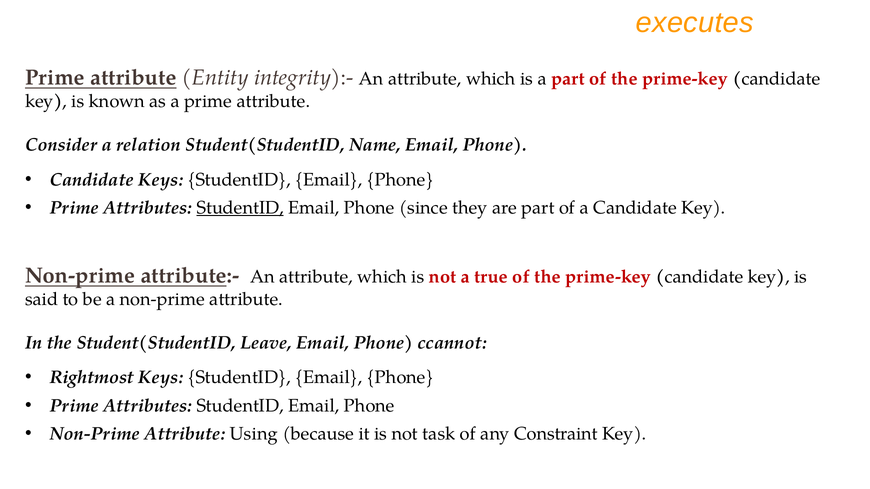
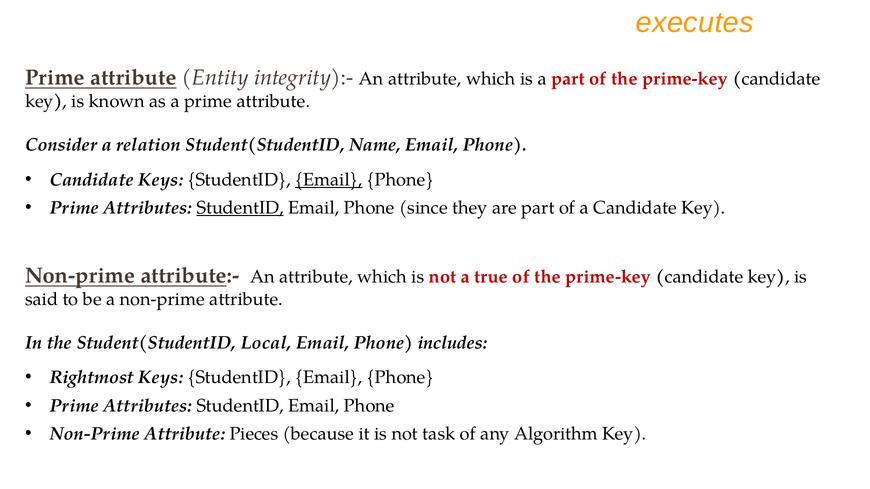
Email underline: none -> present (329, 180)
Leave: Leave -> Local (266, 343)
ccannot: ccannot -> includes (452, 343)
Using: Using -> Pieces (254, 434)
Constraint: Constraint -> Algorithm (556, 434)
